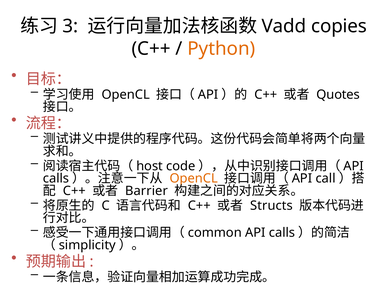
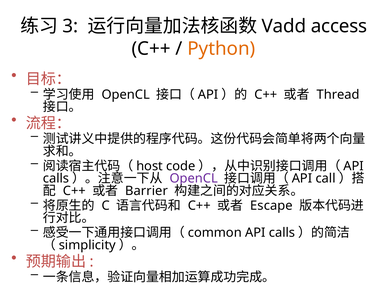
copies: copies -> access (339, 26)
Quotes: Quotes -> Thread (338, 95)
OpenCL colour: orange -> purple (194, 179)
Structs: Structs -> Escape (271, 206)
